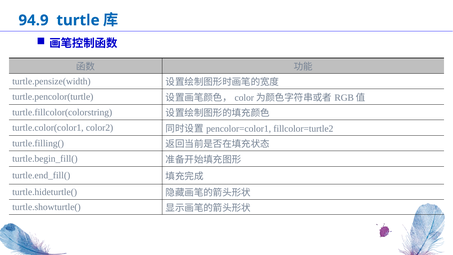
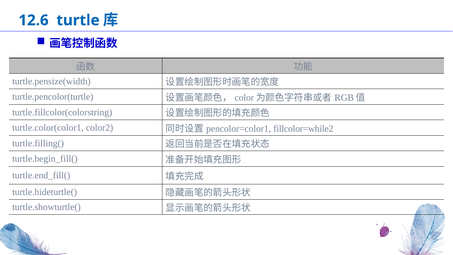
94.9: 94.9 -> 12.6 (34, 20)
fillcolor=turtle2: fillcolor=turtle2 -> fillcolor=while2 (303, 129)
